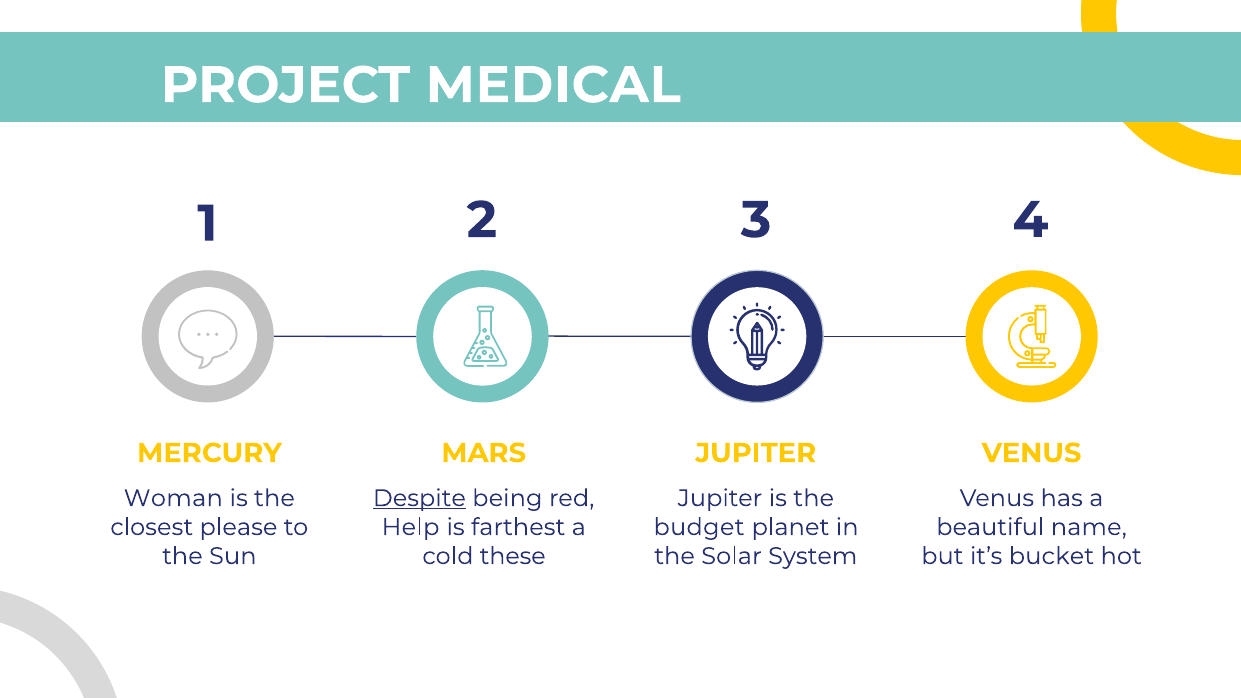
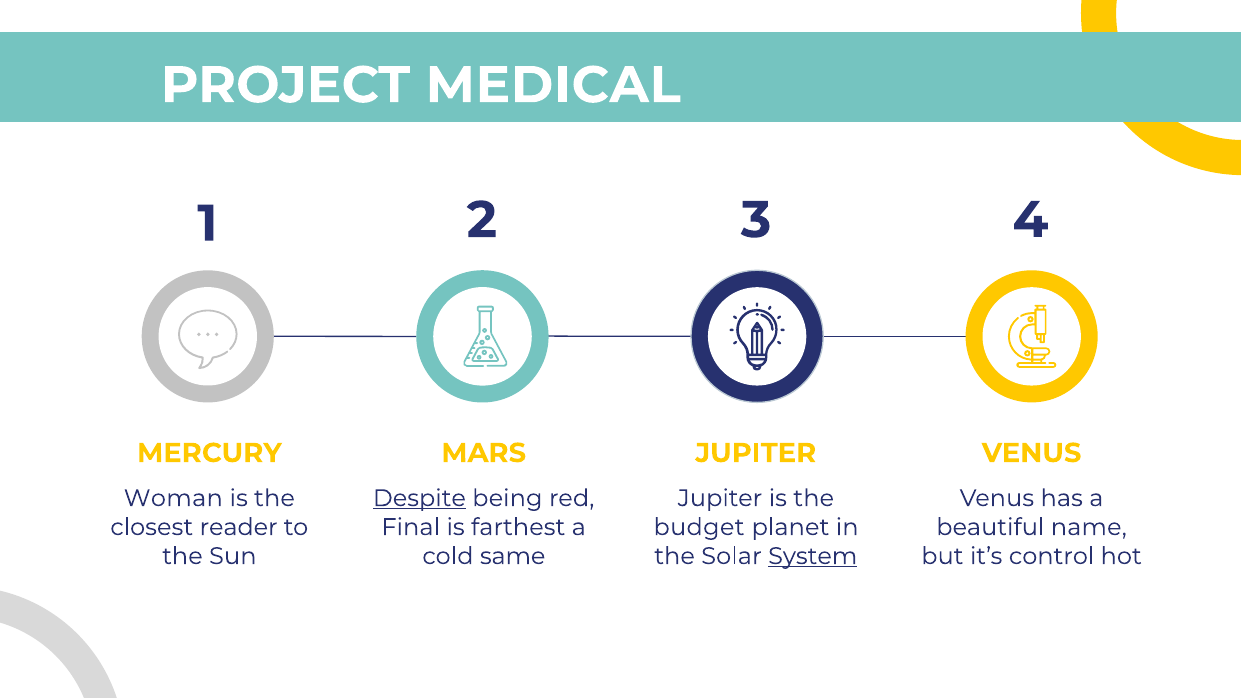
please: please -> reader (239, 527)
Help: Help -> Final (411, 527)
these: these -> same (513, 556)
System underline: none -> present (813, 556)
bucket: bucket -> control (1052, 556)
